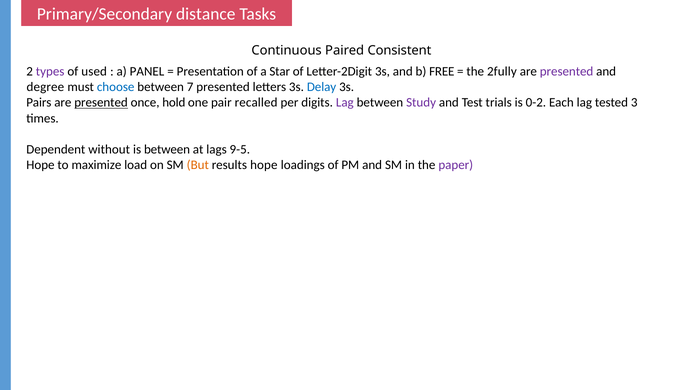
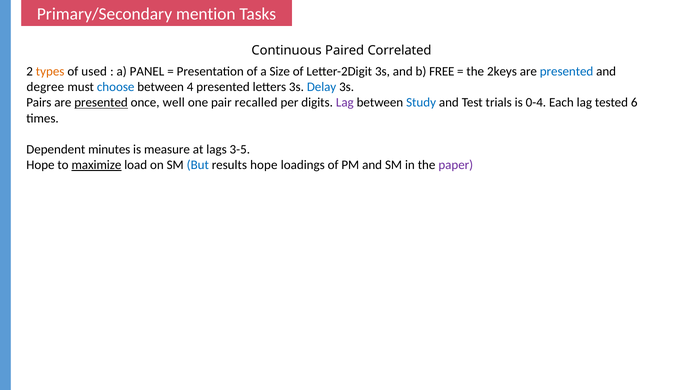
distance: distance -> mention (206, 14)
Consistent: Consistent -> Correlated (399, 50)
types colour: purple -> orange (50, 71)
Star: Star -> Size (280, 71)
2fully: 2fully -> 2keys (502, 71)
presented colour: purple -> blue (567, 71)
7: 7 -> 4 (190, 87)
hold: hold -> well (174, 103)
Study colour: purple -> blue (421, 103)
0-2: 0-2 -> 0-4 (536, 103)
3: 3 -> 6 (634, 103)
without: without -> minutes (109, 150)
is between: between -> measure (167, 150)
9-5: 9-5 -> 3-5 (240, 150)
maximize underline: none -> present (96, 165)
But colour: orange -> blue (198, 165)
